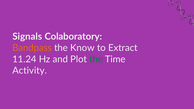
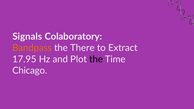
Know: Know -> There (82, 48)
11.24: 11.24 -> 17.95 (24, 59)
the colour: green -> black (96, 59)
Activity: Activity -> Chicago (30, 71)
